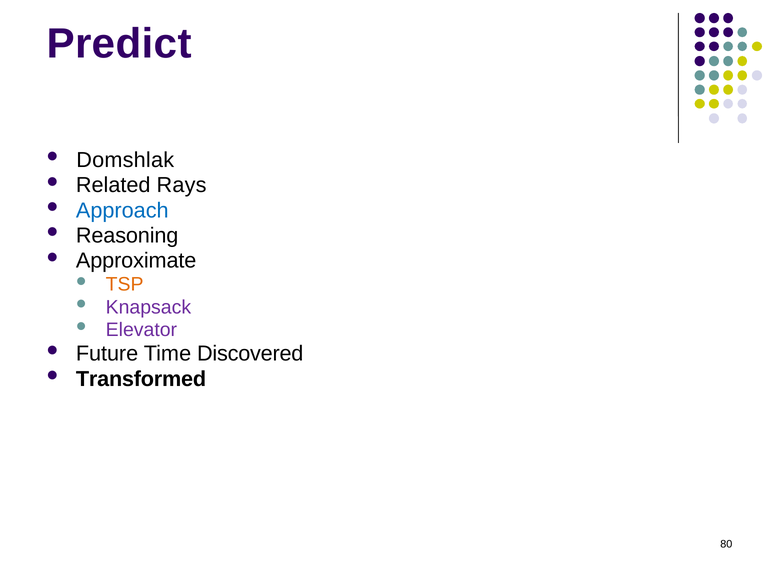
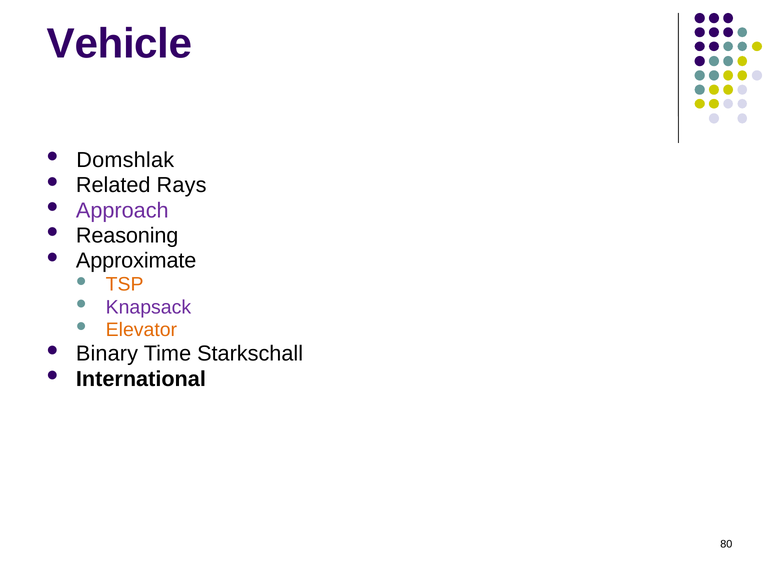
Predict: Predict -> Vehicle (120, 44)
Approach colour: blue -> purple (122, 210)
Elevator colour: purple -> orange (141, 329)
Future: Future -> Binary (107, 353)
Discovered: Discovered -> Starkschall (250, 353)
Transformed: Transformed -> International (141, 378)
